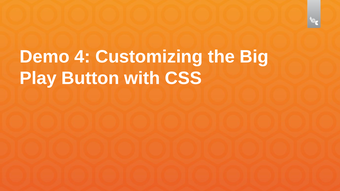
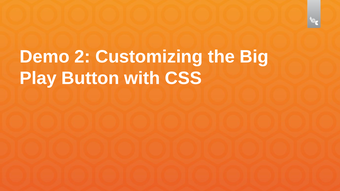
4: 4 -> 2 (82, 57)
